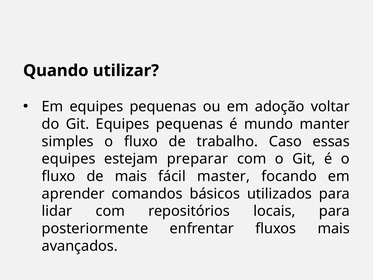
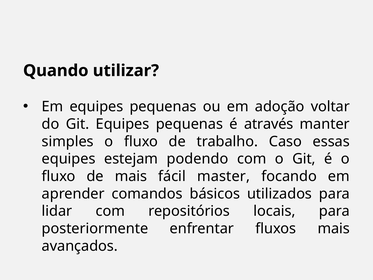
mundo: mundo -> através (269, 124)
preparar: preparar -> podendo (197, 159)
